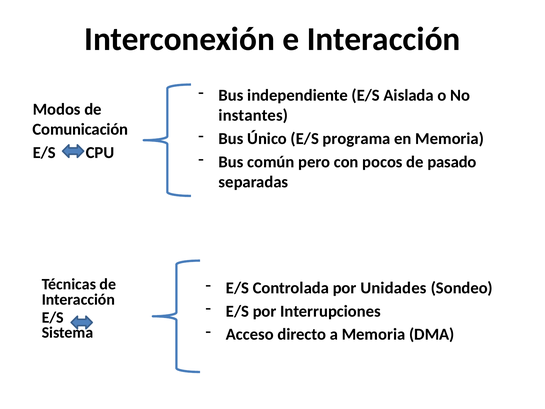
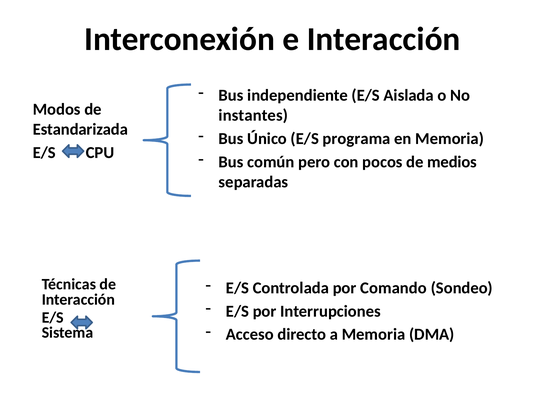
Comunicación: Comunicación -> Estandarizada (80, 129)
pasado: pasado -> medios (452, 162)
Unidades: Unidades -> Comando (394, 288)
